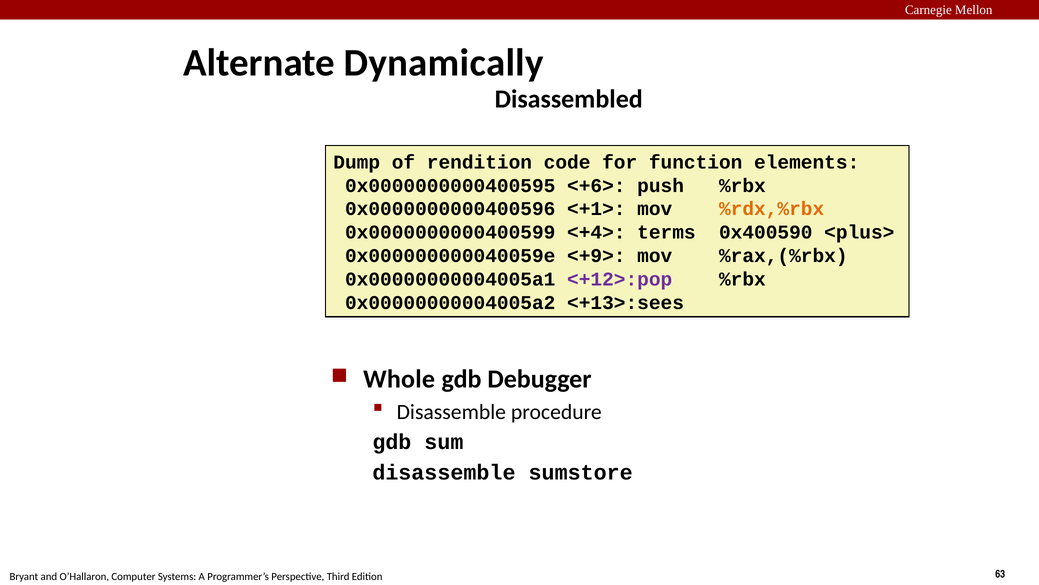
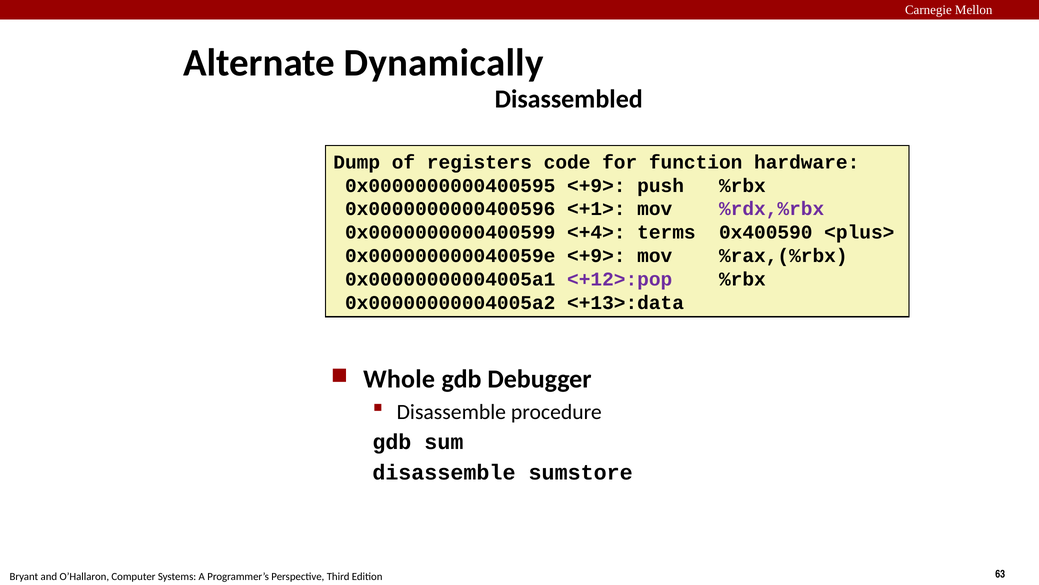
rendition: rendition -> registers (479, 162)
elements: elements -> hardware (807, 162)
0x0000000000400595 <+6>: <+6> -> <+9> (596, 185)
%rdx,%rbx colour: orange -> purple (772, 209)
<+13>:sees: <+13>:sees -> <+13>:data (626, 302)
